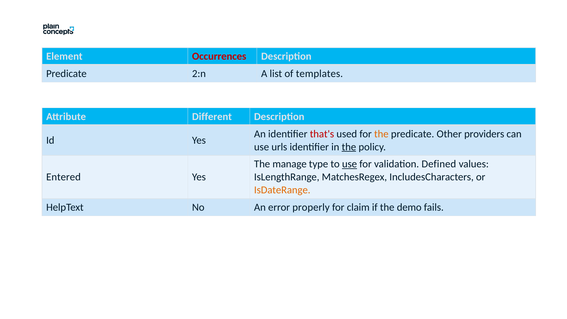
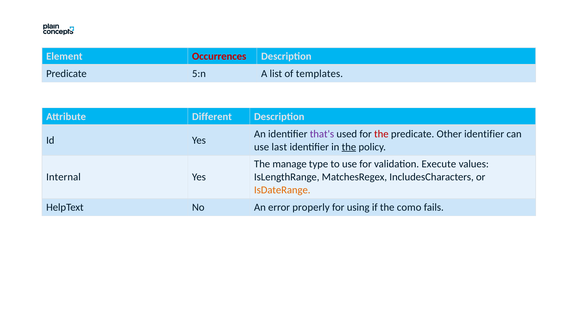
2:n: 2:n -> 5:n (199, 74)
that's colour: red -> purple (322, 134)
the colour: orange -> red (381, 134)
Other providers: providers -> identifier (484, 134)
urls: urls -> last (279, 147)
use underline: present -> none (350, 164)
Defined: Defined -> Execute (439, 164)
Entered: Entered -> Internal (63, 177)
claim: claim -> using (358, 207)
demo: demo -> como (409, 207)
